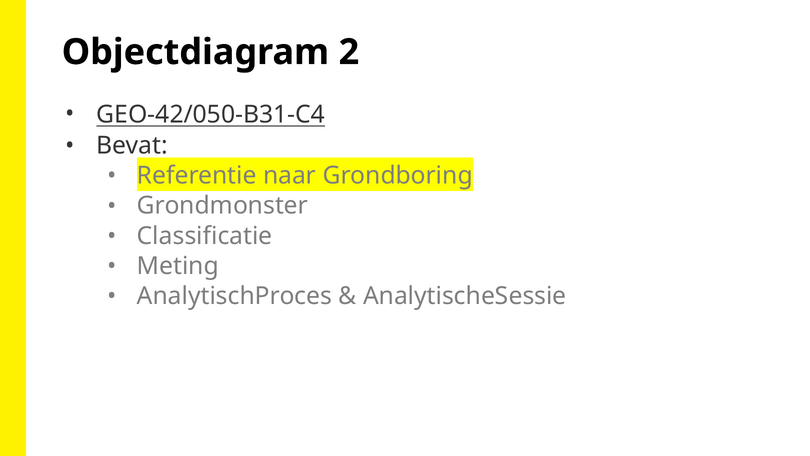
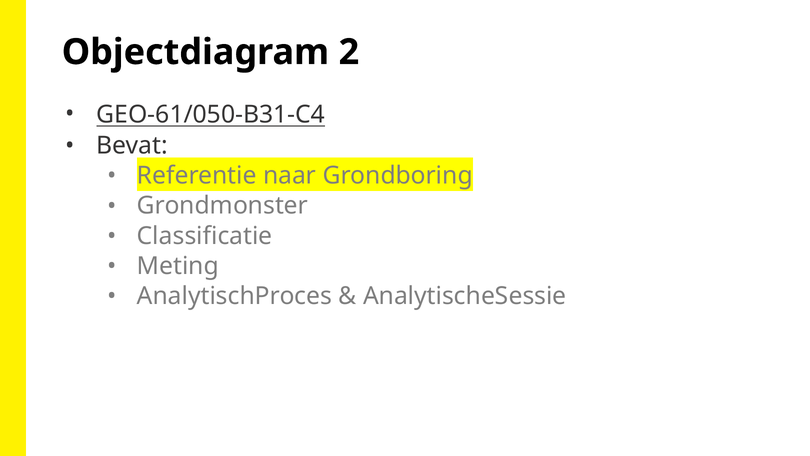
GEO-42/050-B31-C4: GEO-42/050-B31-C4 -> GEO-61/050-B31-C4 (211, 115)
